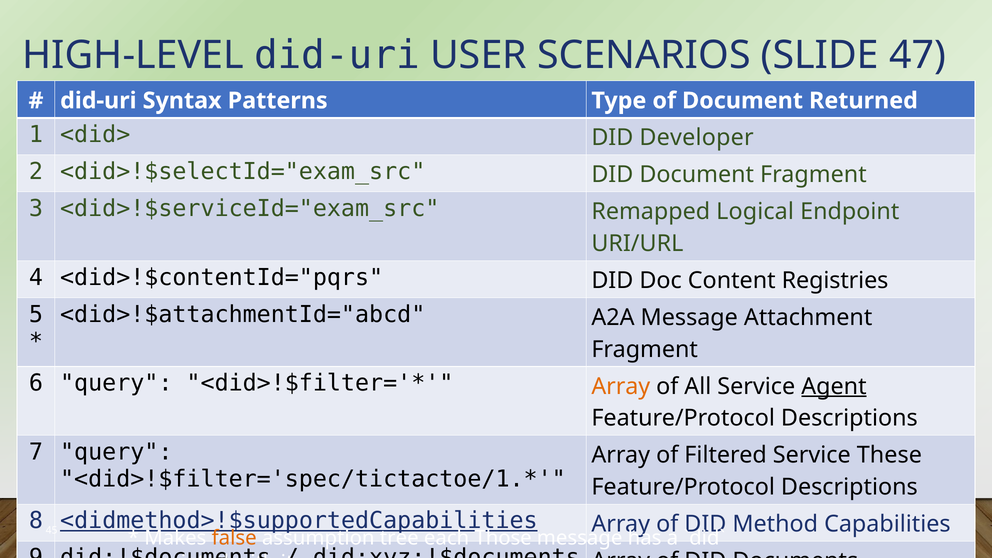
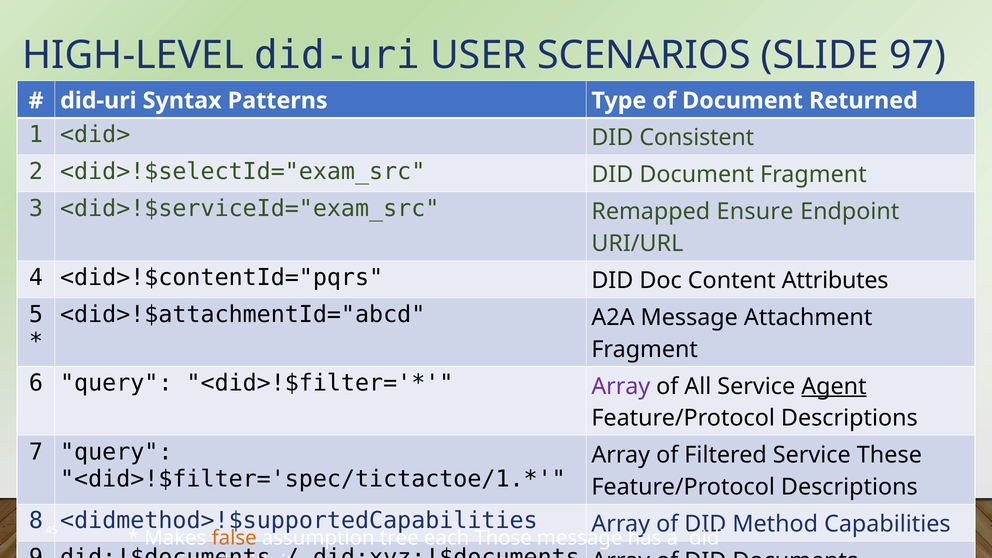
47: 47 -> 97 (918, 55)
Developer: Developer -> Consistent (697, 138)
Logical: Logical -> Ensure (755, 212)
Registries: Registries -> Attributes (835, 281)
Array colour: orange -> purple (621, 386)
<didmethod>!$supportedCapabilities underline: present -> none (299, 521)
